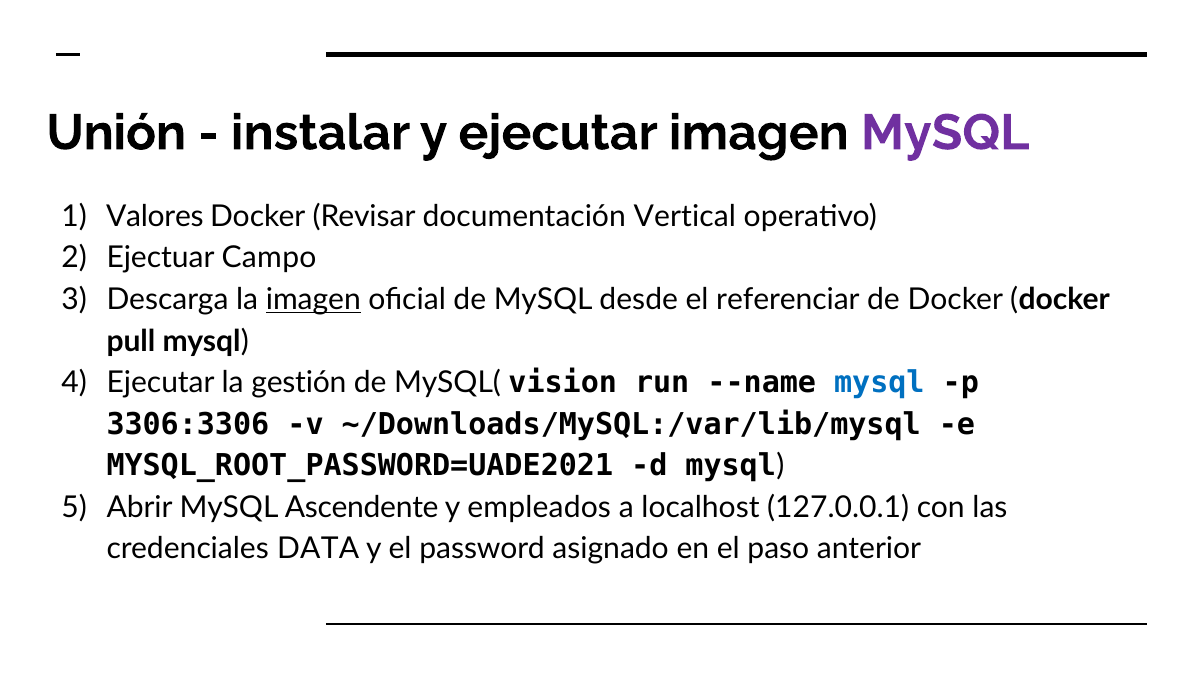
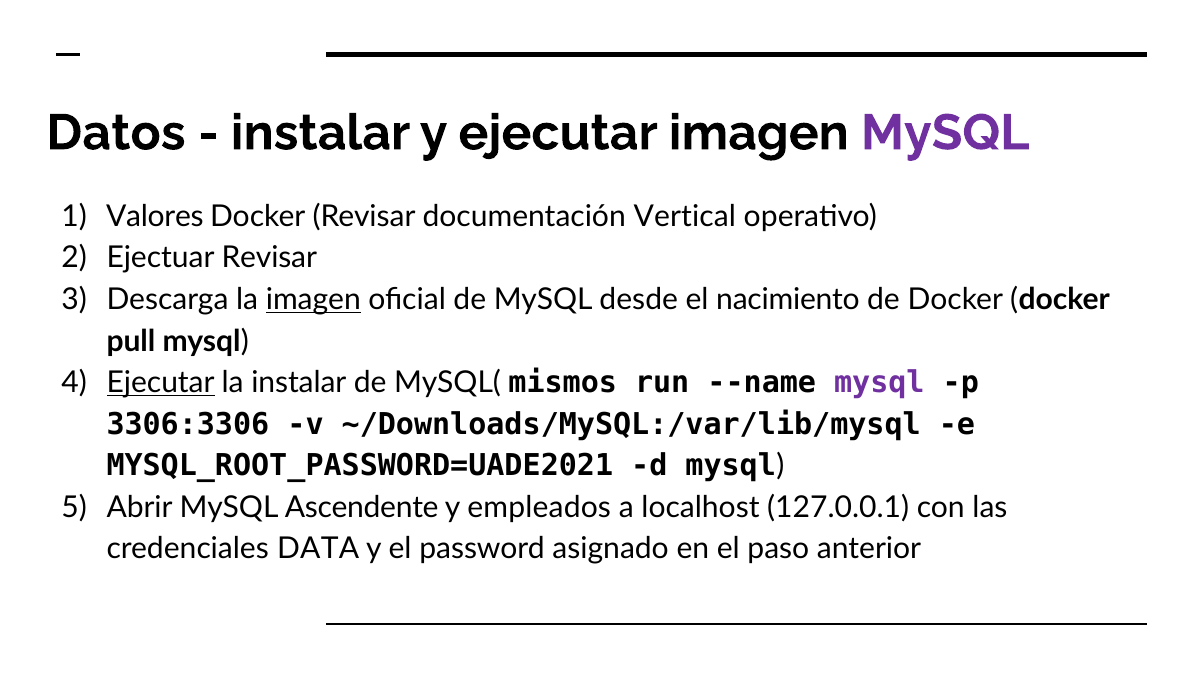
Unión: Unión -> Datos (116, 133)
Ejectuar Campo: Campo -> Revisar (269, 258)
referenciar: referenciar -> nacimiento (788, 299)
Ejecutar underline: none -> present (161, 382)
la gestión: gestión -> instalar (299, 382)
vision: vision -> mismos (563, 382)
mysql colour: blue -> purple (879, 382)
